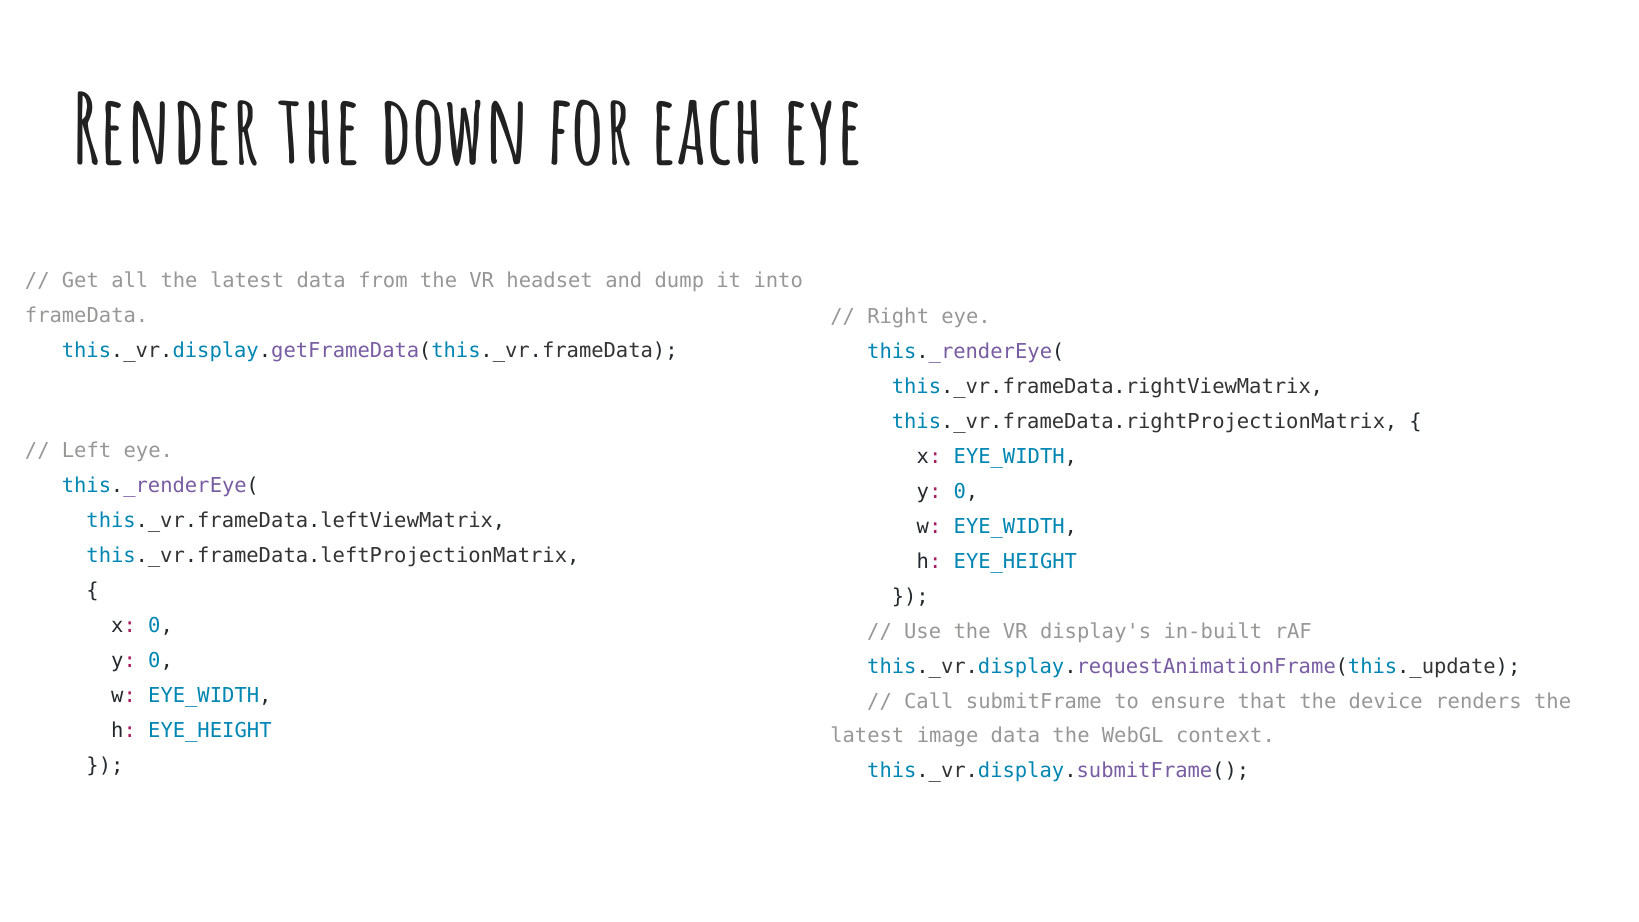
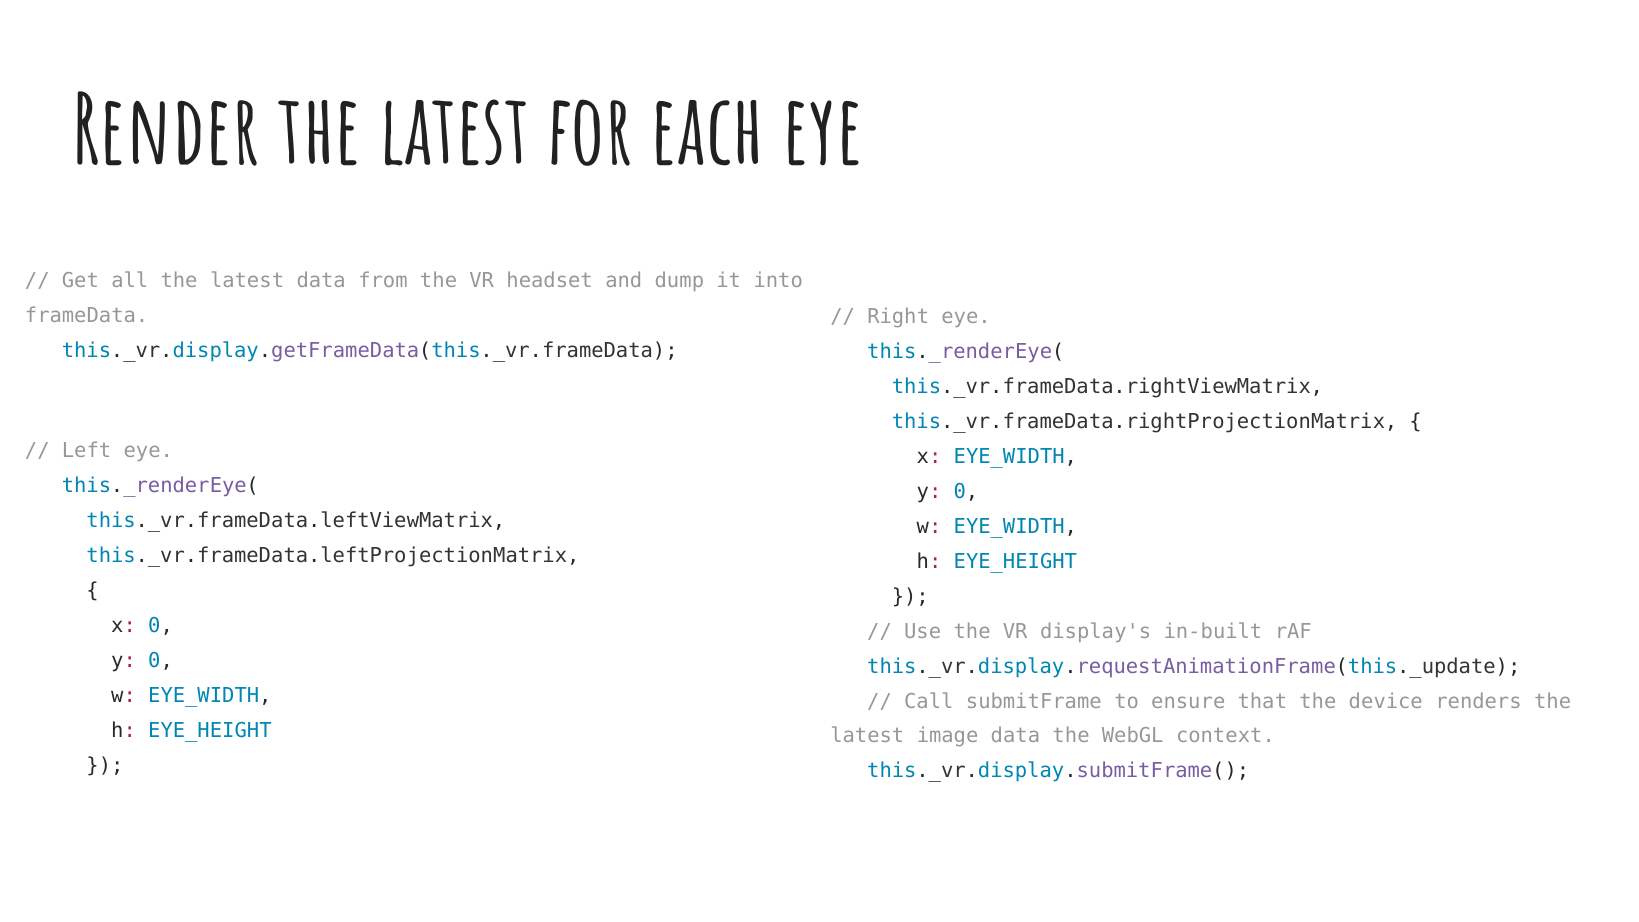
Render the down: down -> latest (455, 133)
